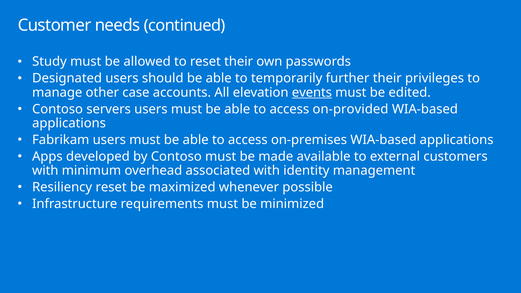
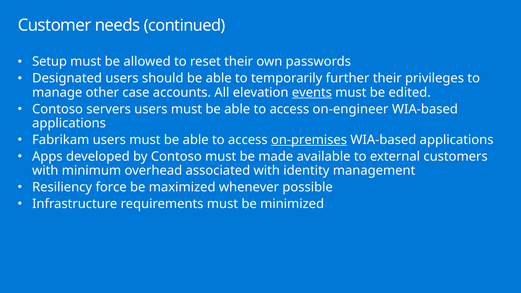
Study: Study -> Setup (50, 62)
on-provided: on-provided -> on-engineer (351, 109)
on-premises underline: none -> present (309, 140)
Resiliency reset: reset -> force (111, 187)
